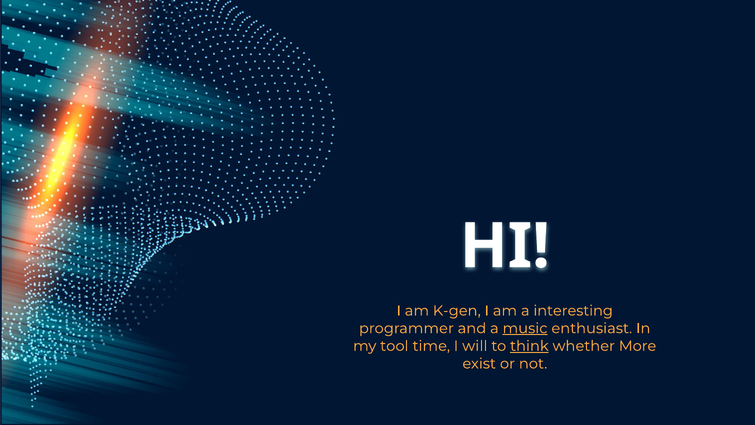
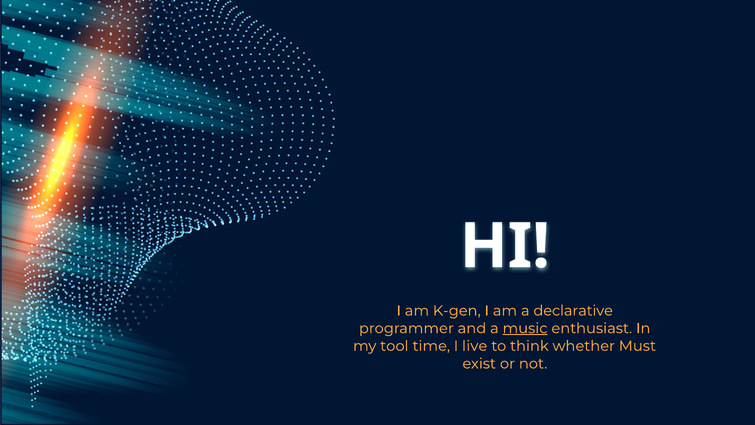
interesting: interesting -> declarative (573, 311)
will: will -> live (475, 346)
think underline: present -> none (529, 346)
More: More -> Must (637, 346)
